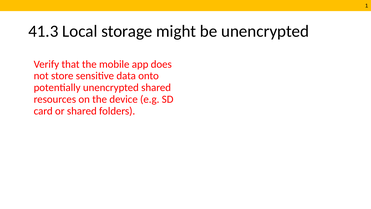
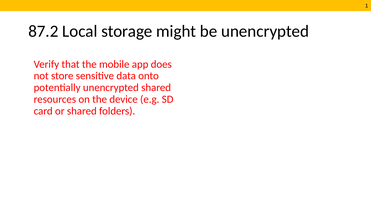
41.3: 41.3 -> 87.2 (43, 31)
